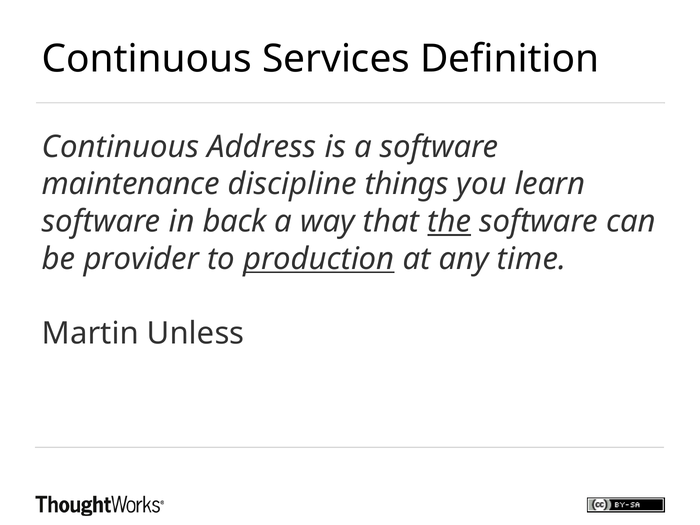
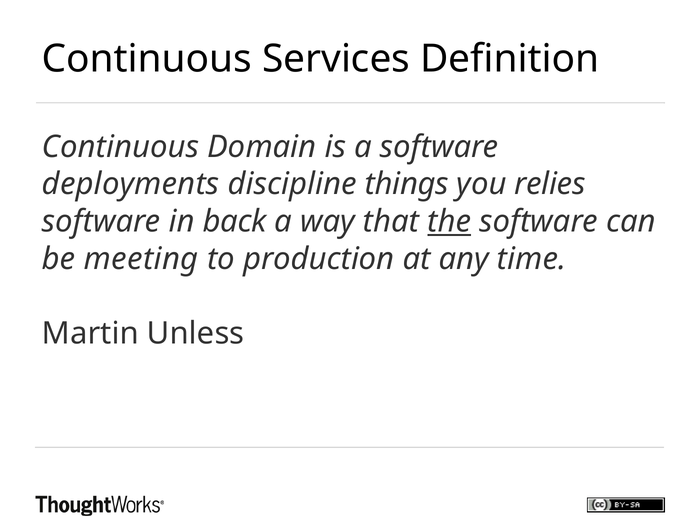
Address: Address -> Domain (262, 147)
maintenance: maintenance -> deployments (131, 184)
learn: learn -> relies (550, 184)
provider: provider -> meeting (141, 259)
production underline: present -> none (319, 259)
